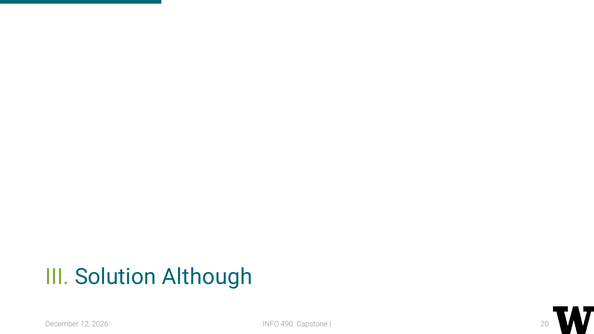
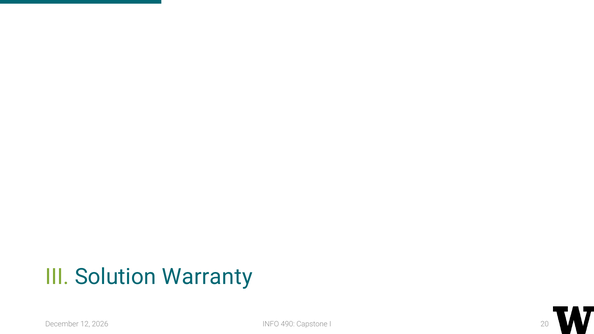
Although: Although -> Warranty (207, 277)
